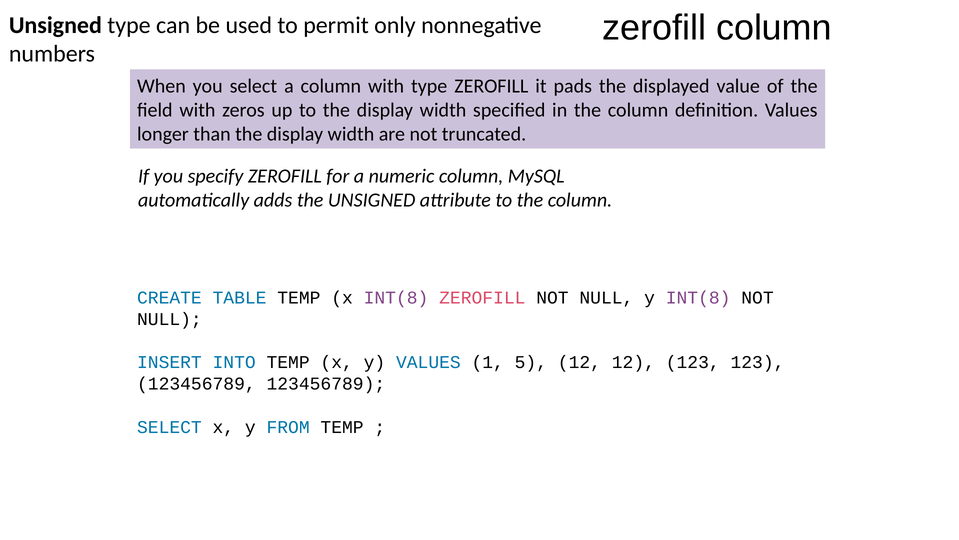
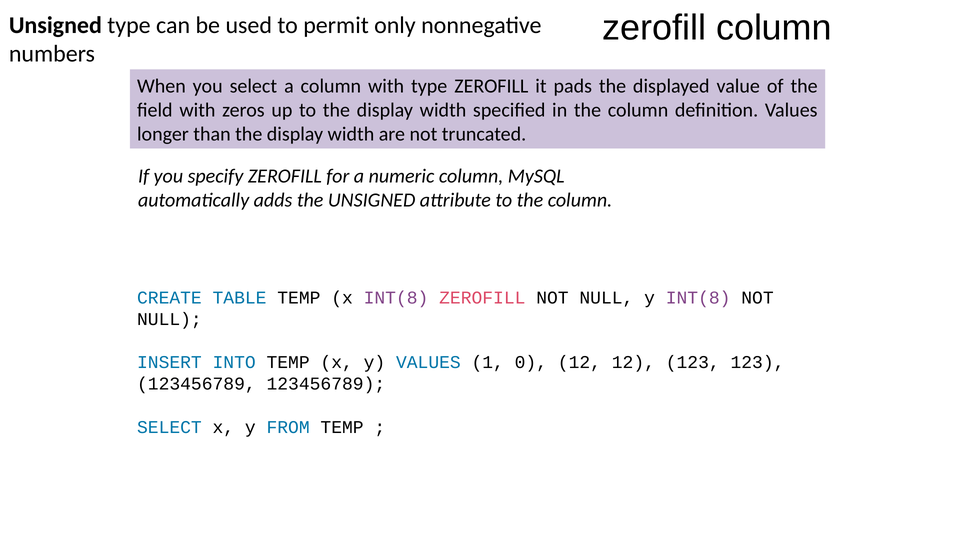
5: 5 -> 0 (531, 362)
